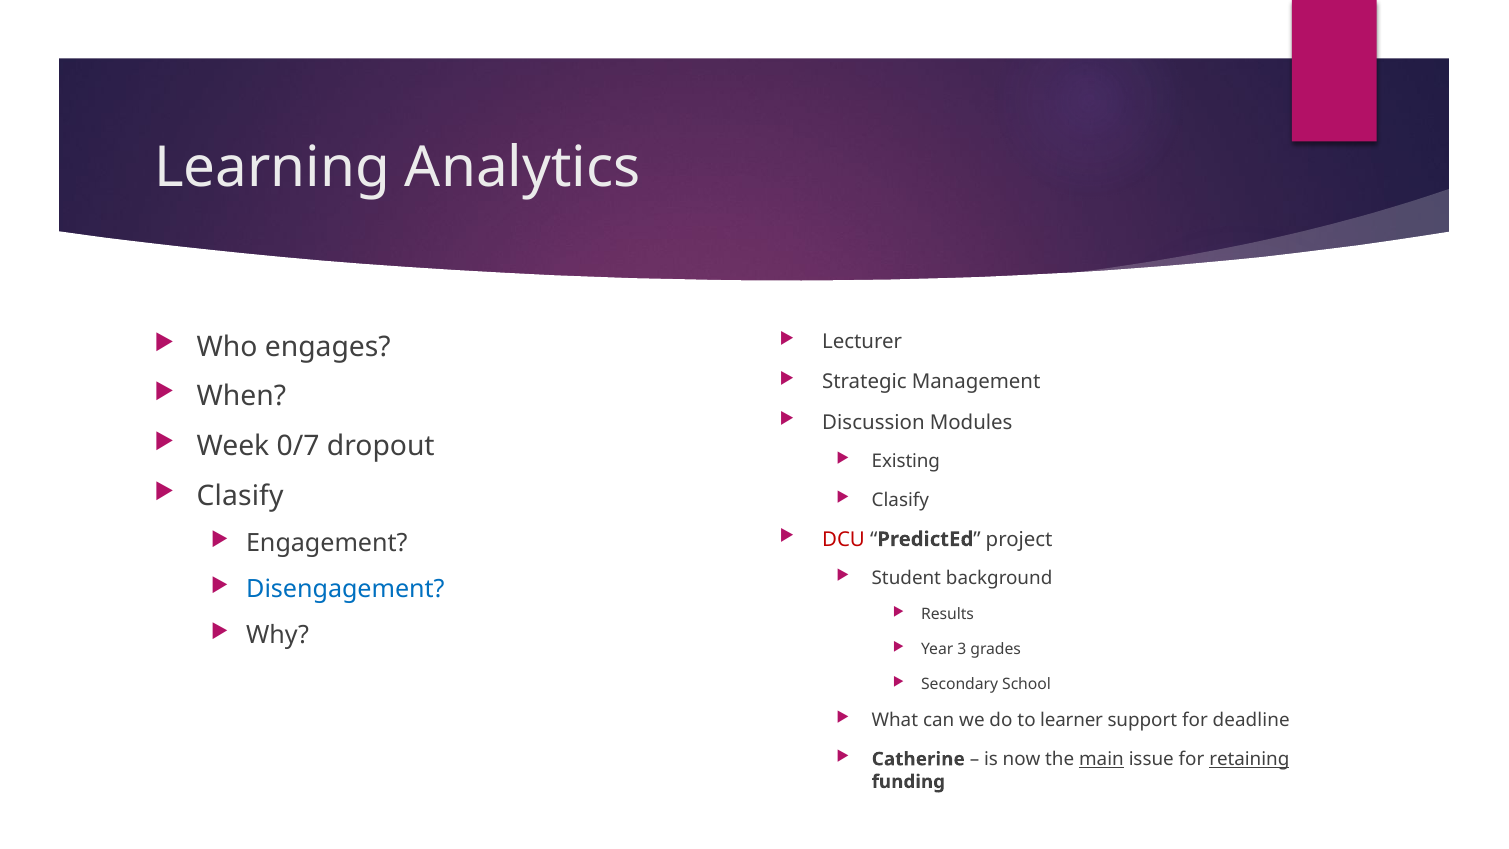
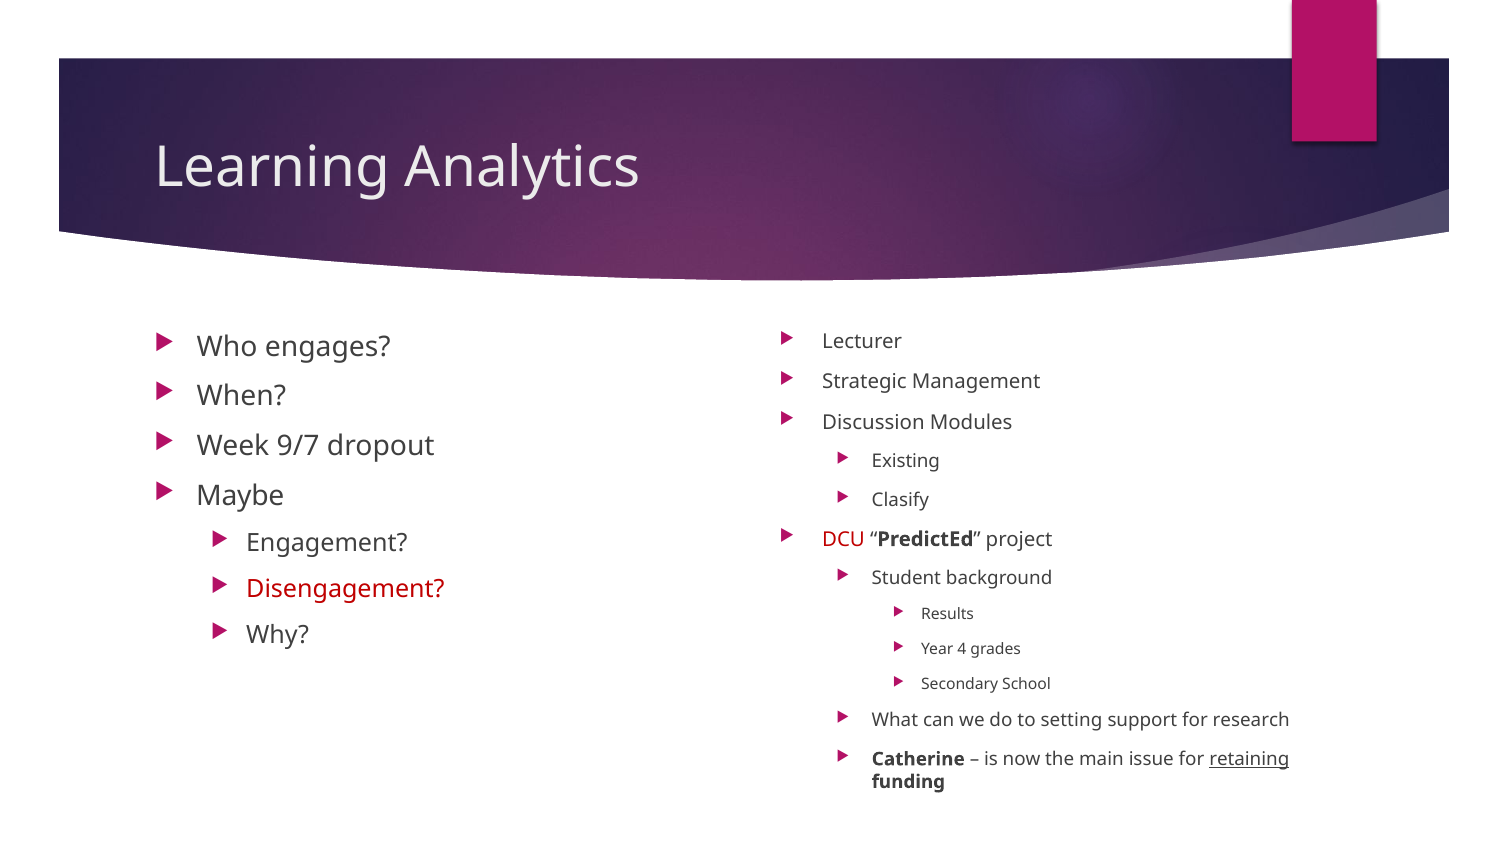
0/7: 0/7 -> 9/7 (298, 446)
Clasify: Clasify -> Maybe (240, 496)
Disengagement colour: blue -> red (345, 589)
3: 3 -> 4 (962, 649)
learner: learner -> setting (1071, 721)
deadline: deadline -> research (1251, 721)
main underline: present -> none (1101, 759)
